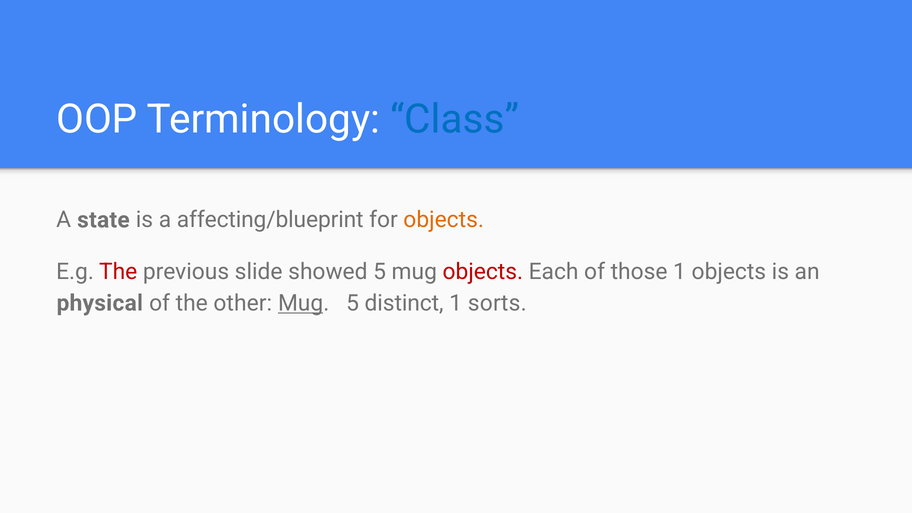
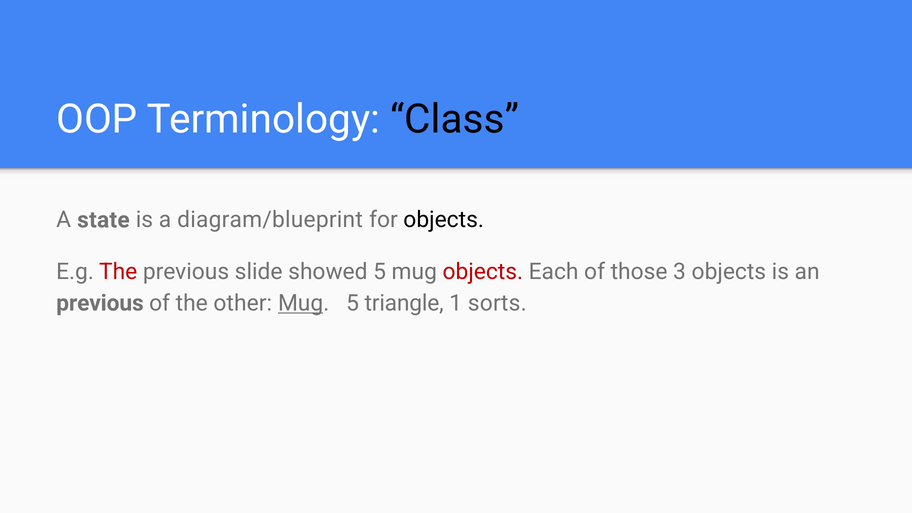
Class colour: blue -> black (455, 120)
affecting/blueprint: affecting/blueprint -> diagram/blueprint (270, 220)
objects colour: orange -> black (444, 220)
those 1: 1 -> 3 (679, 272)
physical: physical -> previous (100, 303)
distinct: distinct -> triangle (404, 303)
